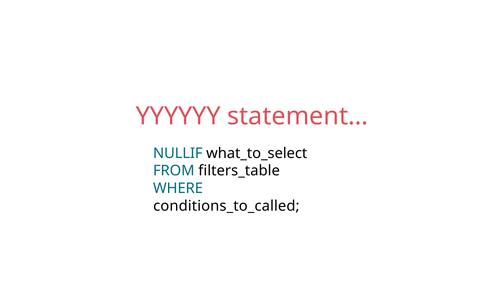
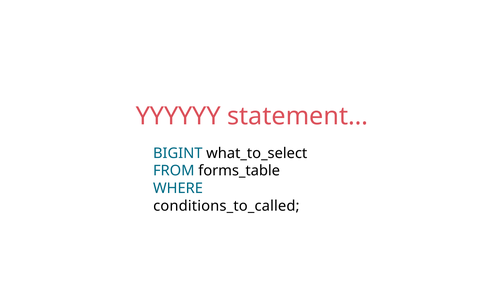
NULLIF: NULLIF -> BIGINT (178, 153)
filters_table: filters_table -> forms_table (239, 171)
